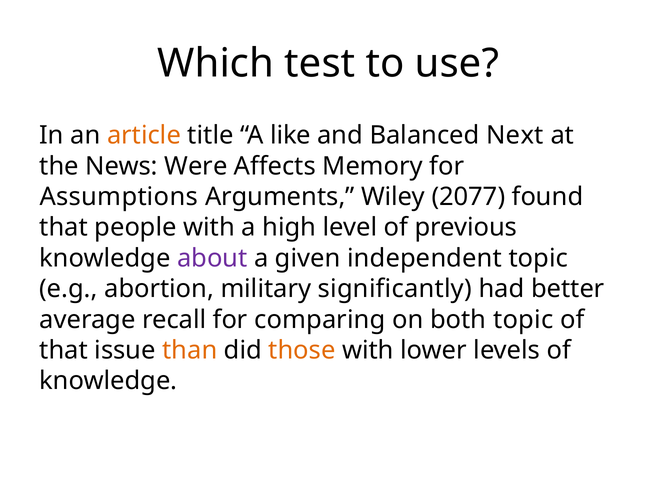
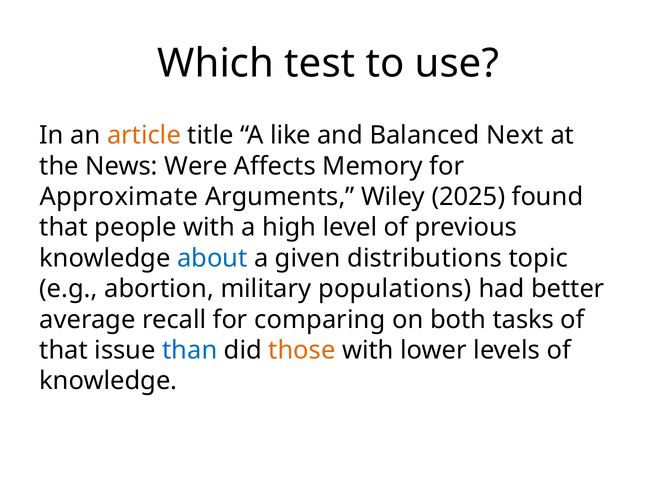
Assumptions: Assumptions -> Approximate (119, 197)
2077: 2077 -> 2025 (468, 197)
about colour: purple -> blue (212, 258)
independent: independent -> distributions (424, 258)
significantly: significantly -> populations (395, 289)
both topic: topic -> tasks (523, 319)
than colour: orange -> blue (190, 350)
